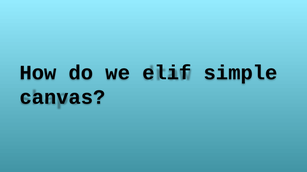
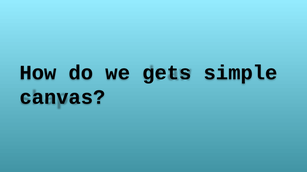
elif: elif -> gets (167, 73)
